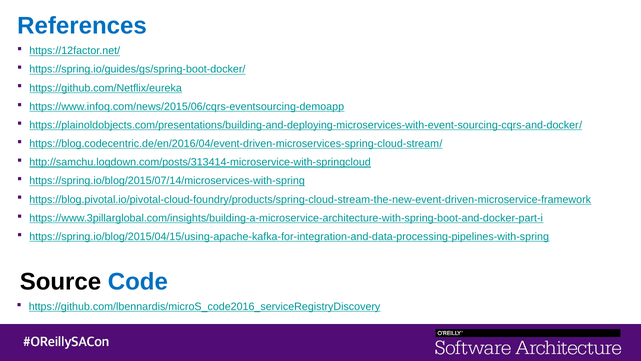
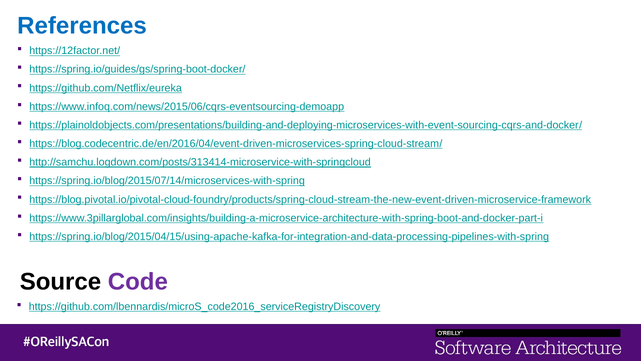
Code colour: blue -> purple (138, 281)
